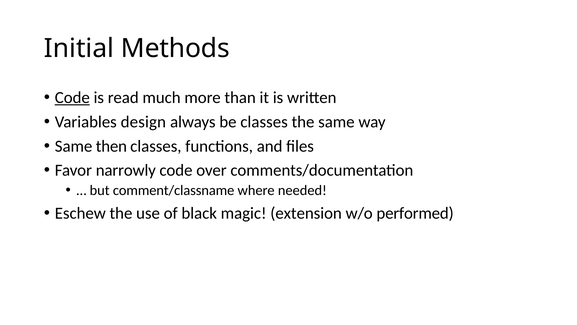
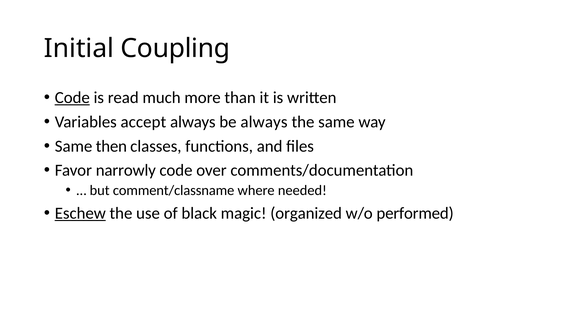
Methods: Methods -> Coupling (175, 48)
design: design -> accept (143, 122)
be classes: classes -> always (264, 122)
Eschew underline: none -> present (80, 213)
extension: extension -> organized (306, 213)
